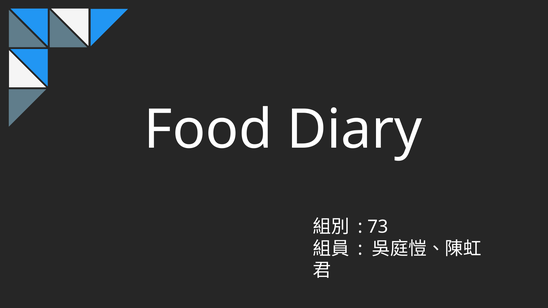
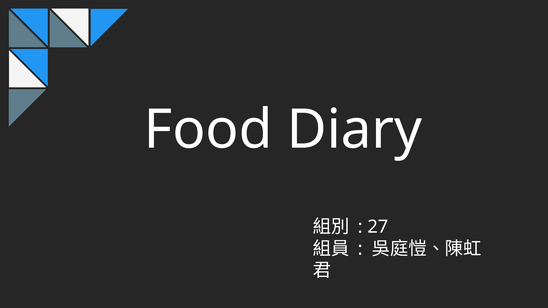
73: 73 -> 27 (378, 227)
